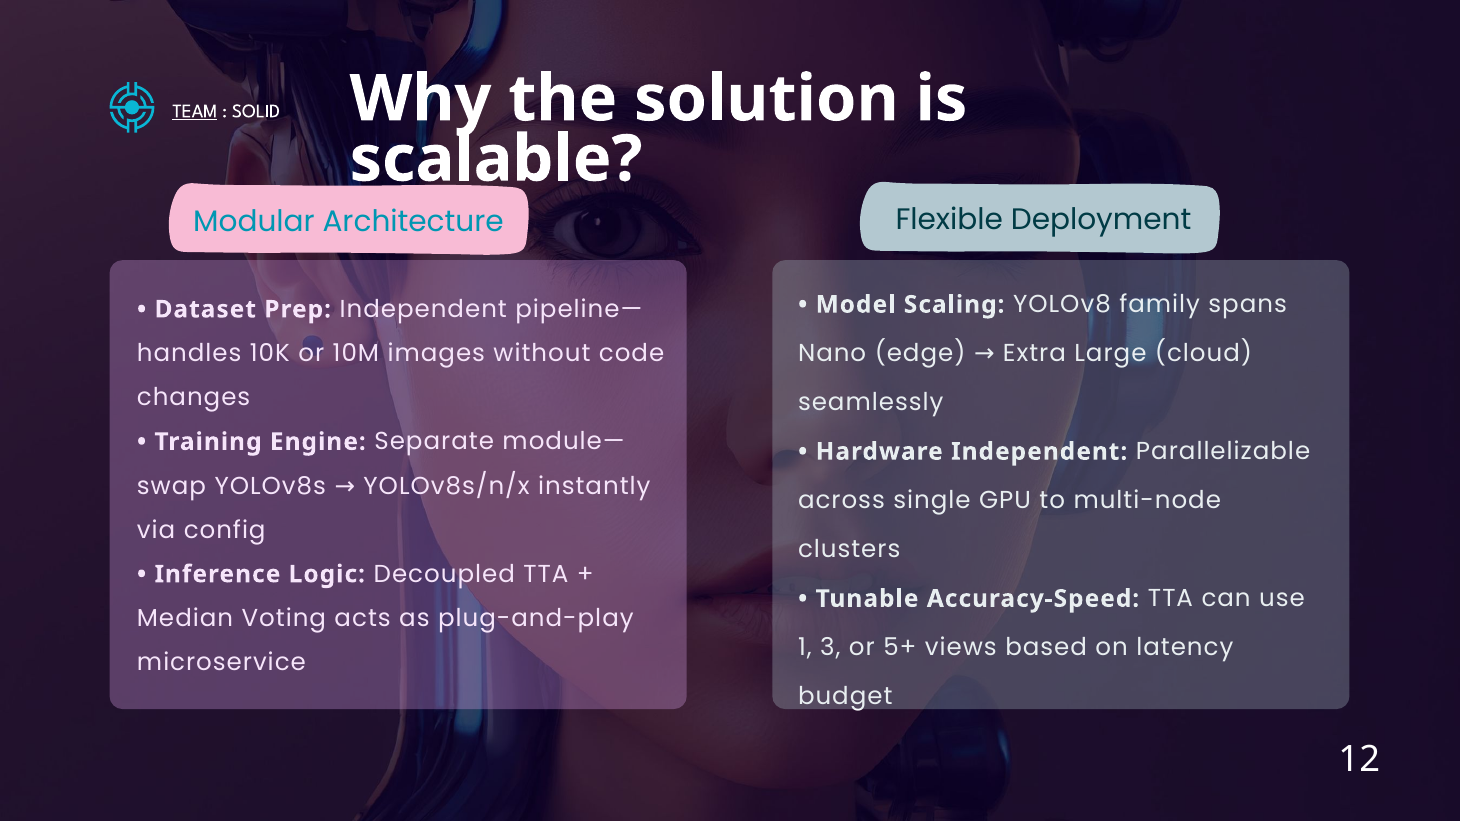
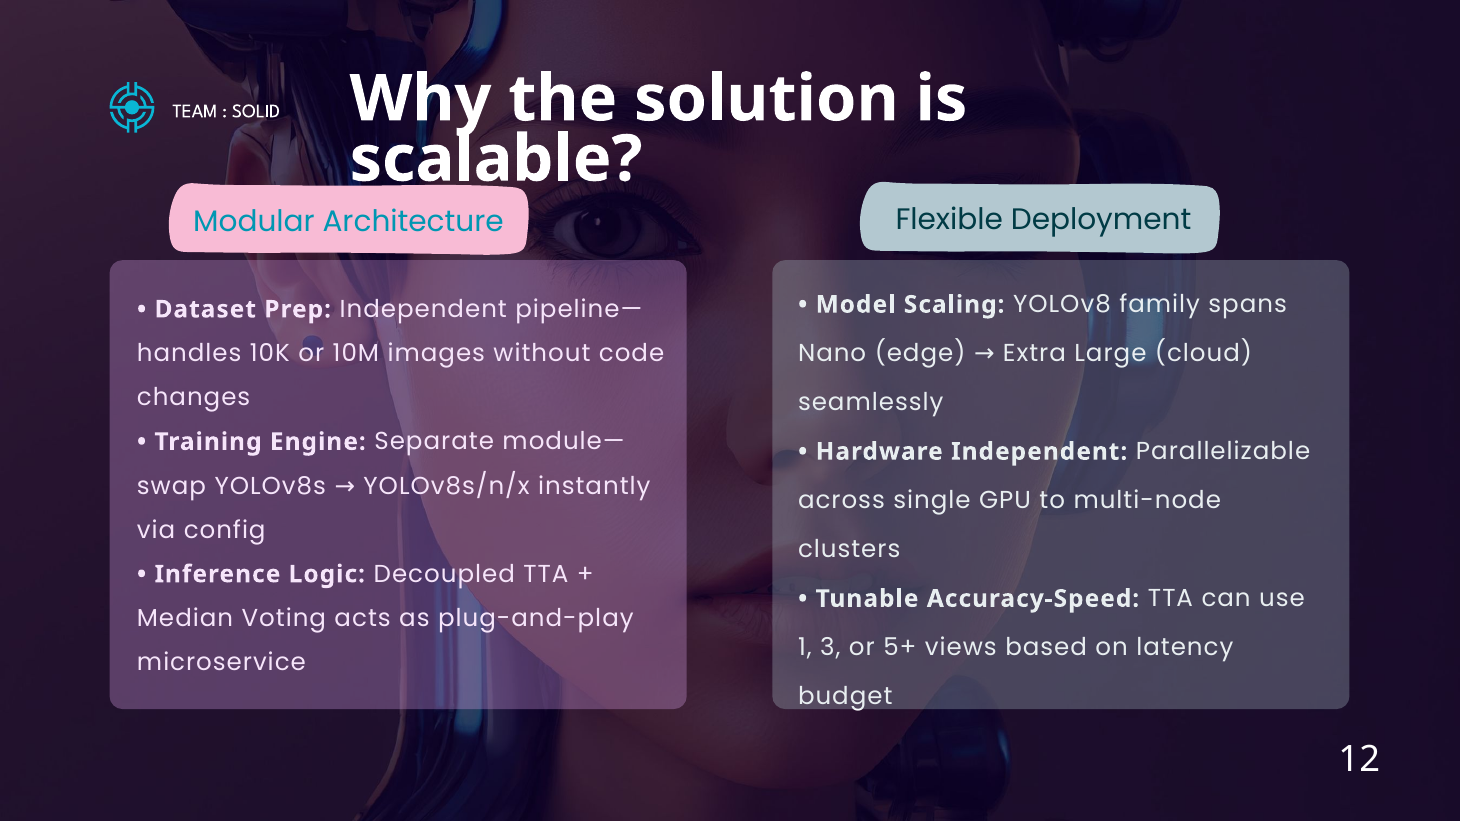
TEAM underline: present -> none (195, 111)
